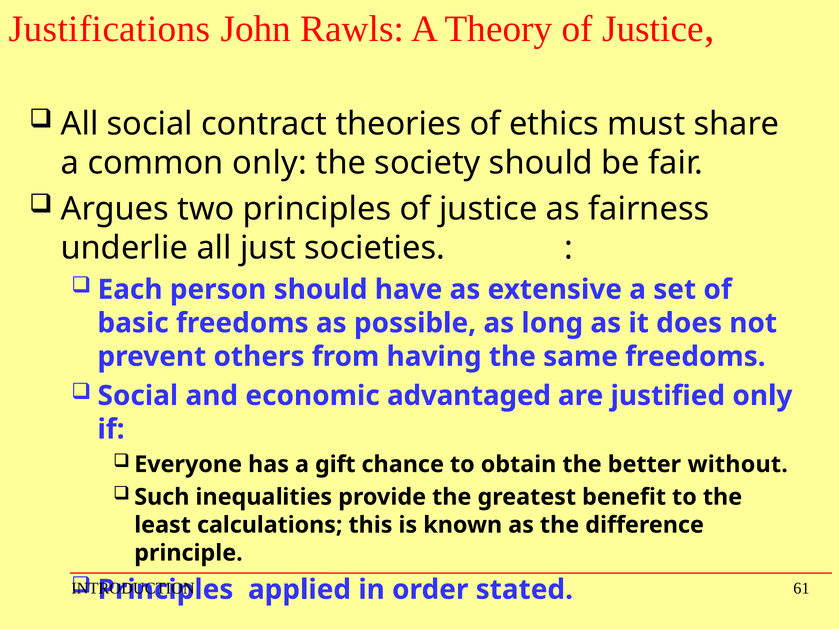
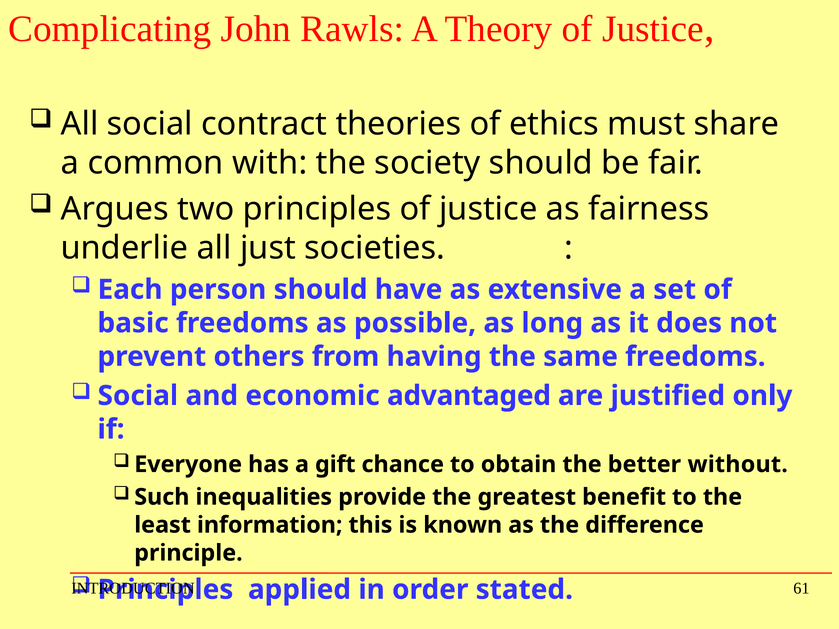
Justifications: Justifications -> Complicating (110, 29)
common only: only -> with (270, 163)
calculations: calculations -> information (270, 525)
